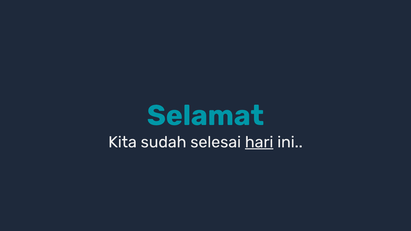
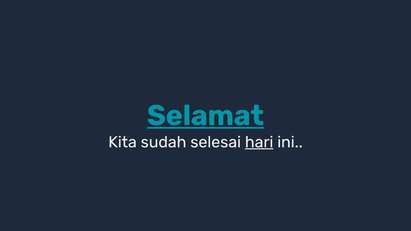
Selamat underline: none -> present (205, 116)
